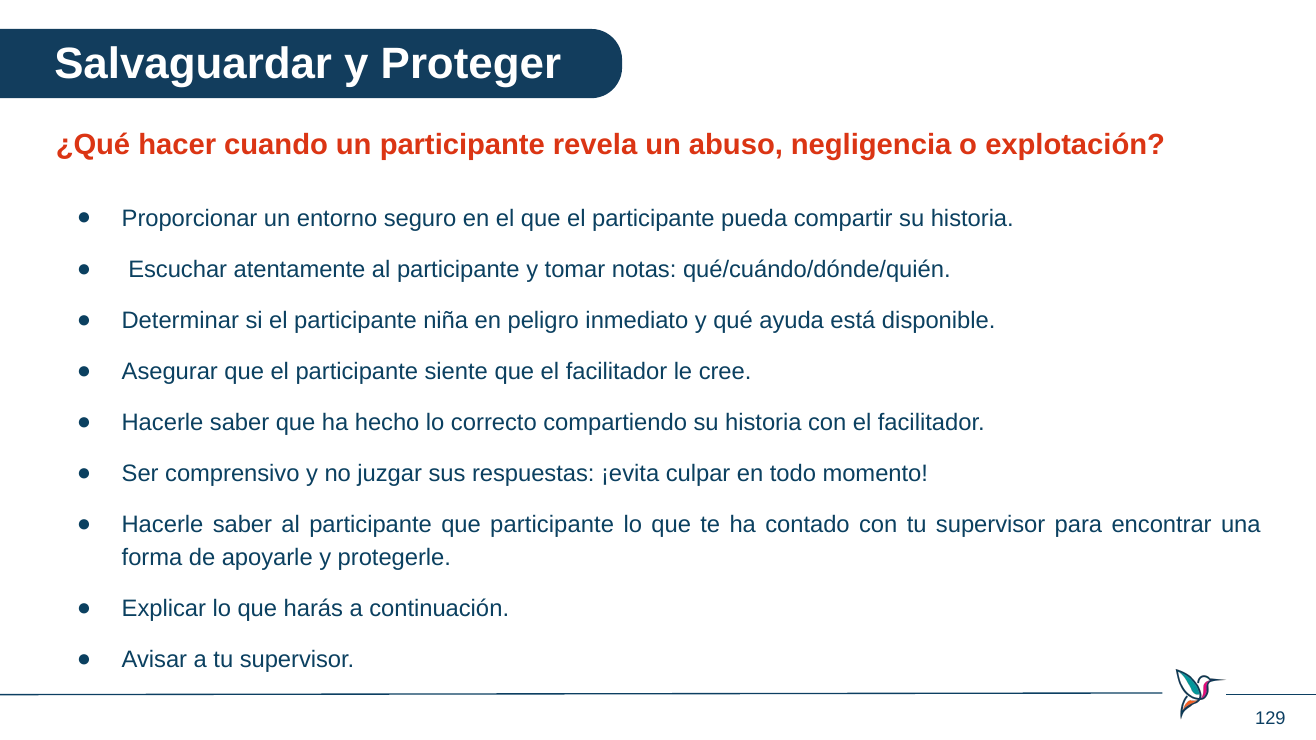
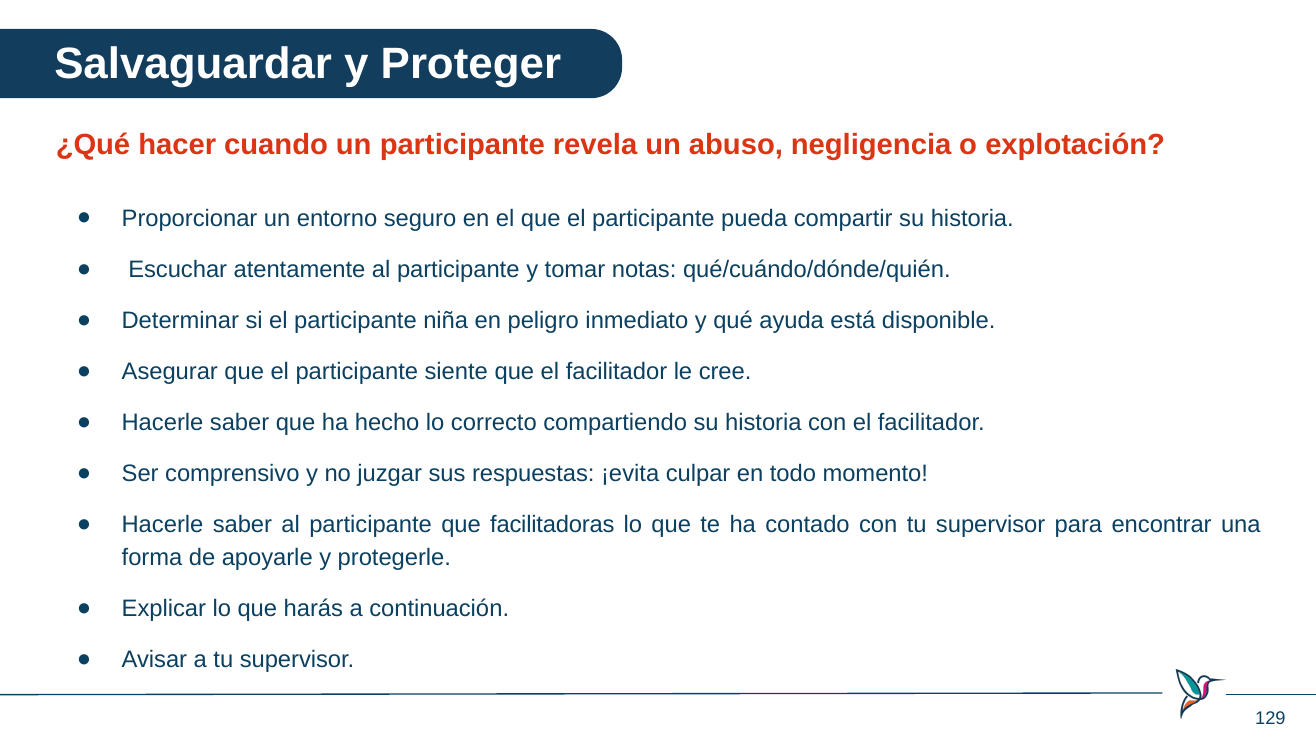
que participante: participante -> facilitadoras (552, 525)
